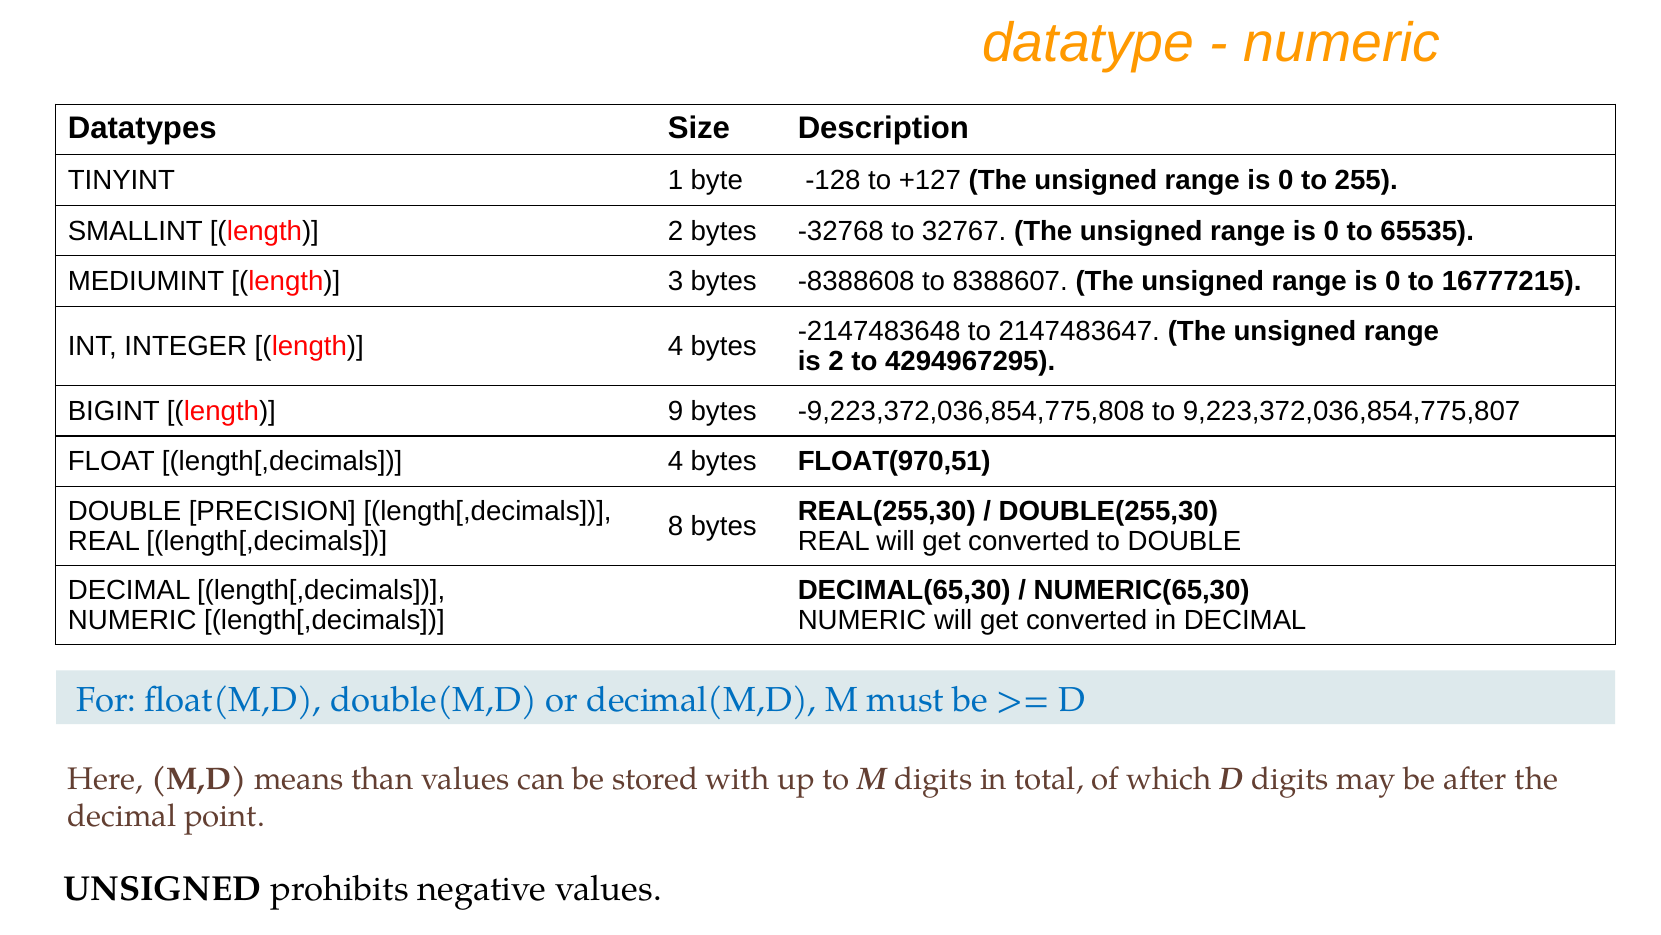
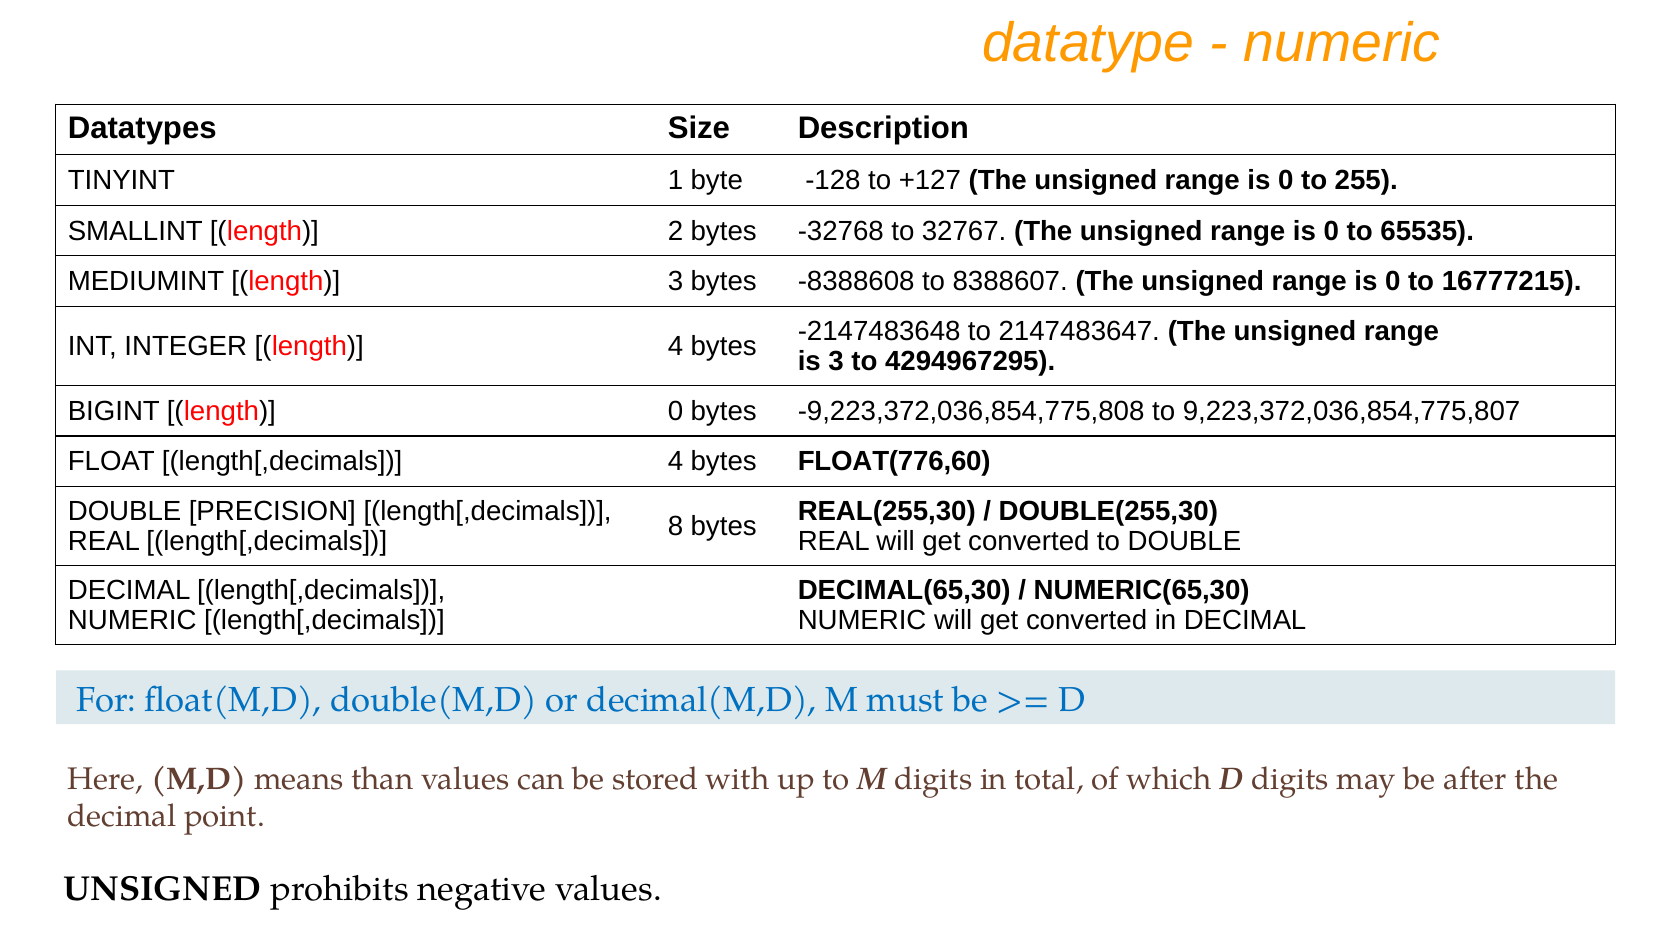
is 2: 2 -> 3 (836, 361)
length 9: 9 -> 0 (676, 411)
FLOAT(970,51: FLOAT(970,51 -> FLOAT(776,60 (894, 461)
